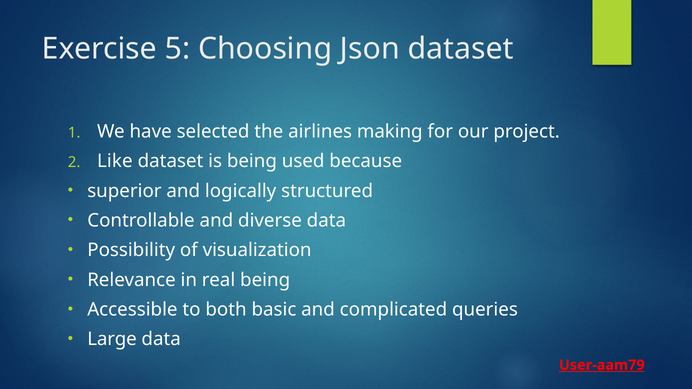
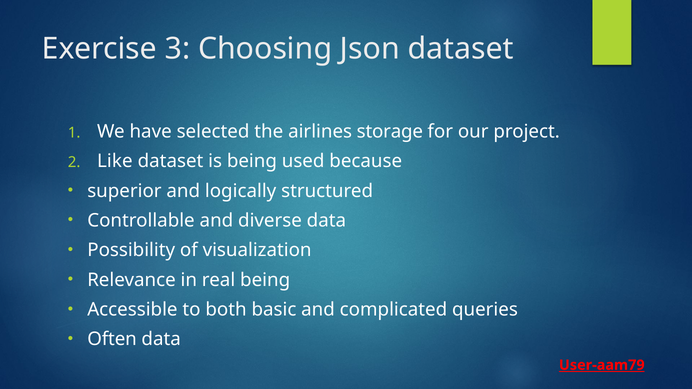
5: 5 -> 3 (178, 49)
making: making -> storage (390, 132)
Large: Large -> Often (112, 339)
